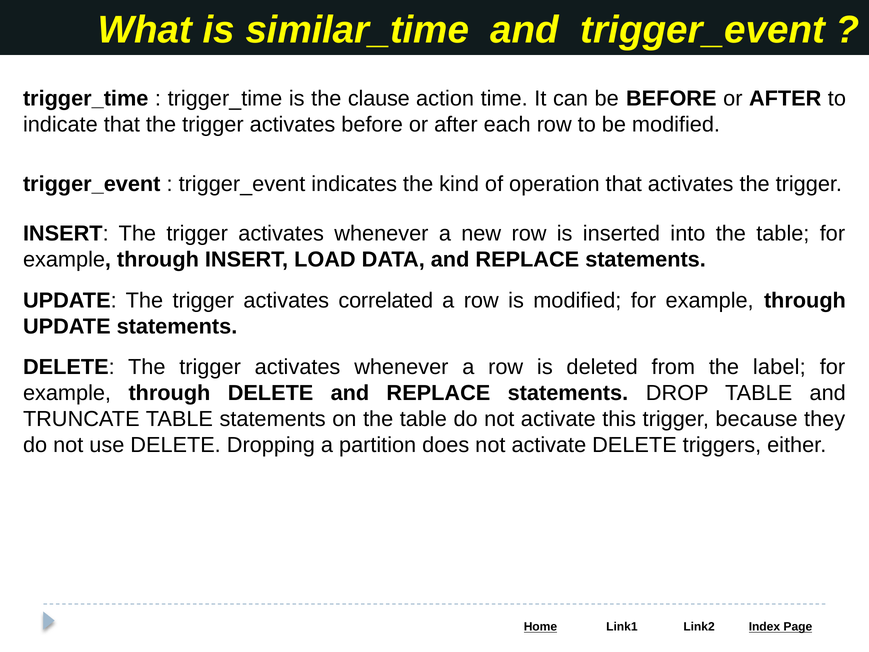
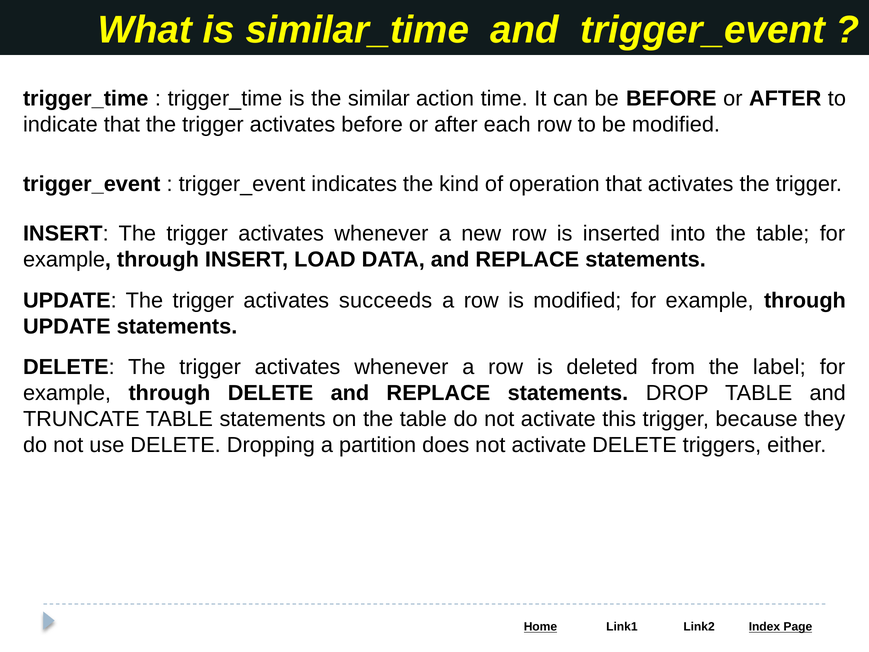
clause: clause -> similar (379, 98)
correlated: correlated -> succeeds (386, 300)
